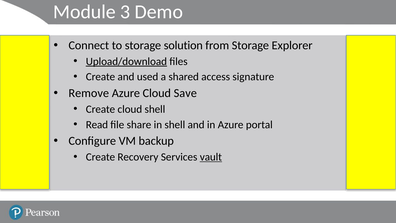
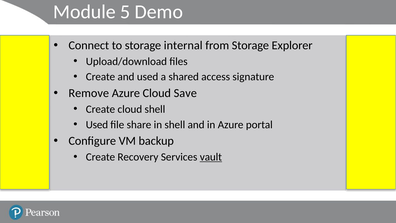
3: 3 -> 5 (125, 12)
solution: solution -> internal (183, 45)
Upload/download underline: present -> none (126, 61)
Read: Read -> Used (97, 124)
